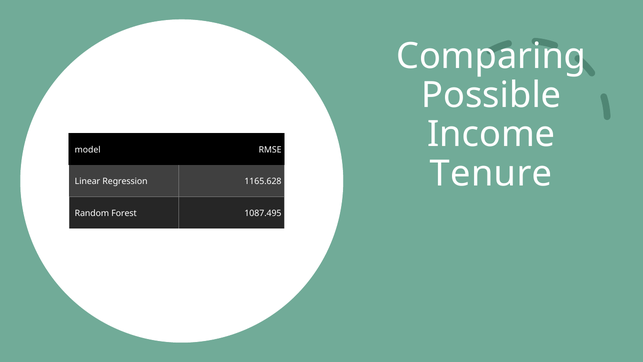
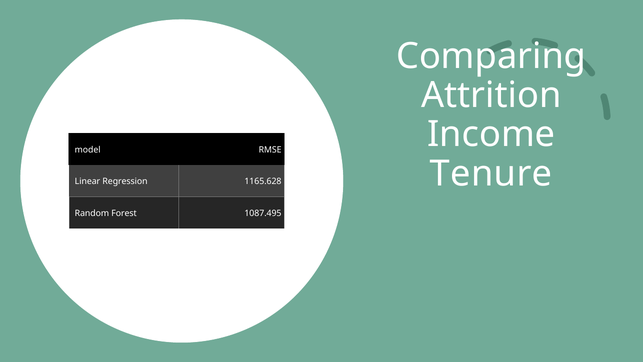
Possible: Possible -> Attrition (491, 95)
